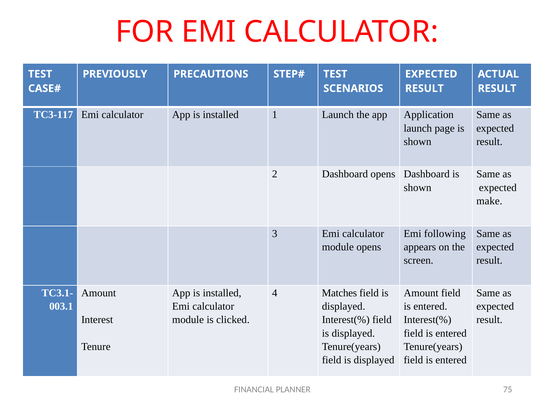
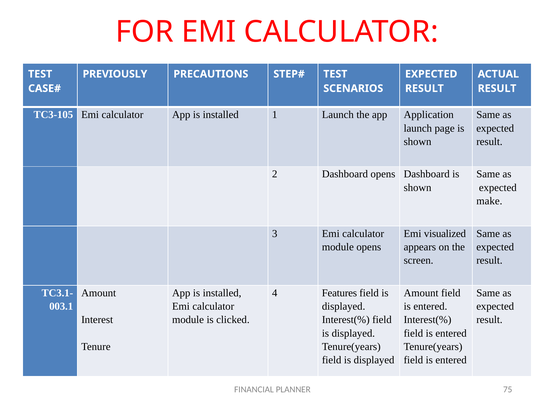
TC3-117: TC3-117 -> TC3-105 (53, 115)
following: following -> visualized (445, 234)
Matches: Matches -> Features (339, 293)
